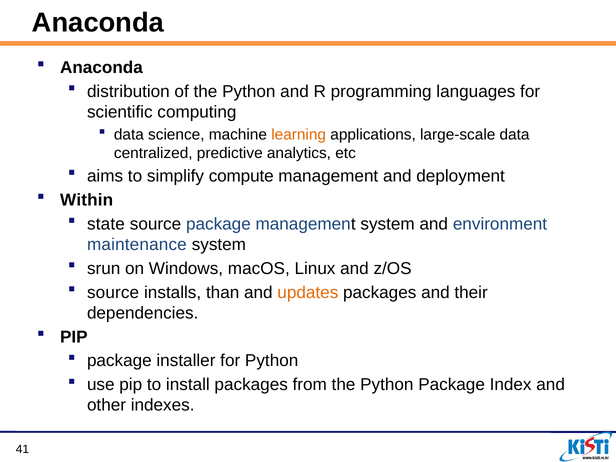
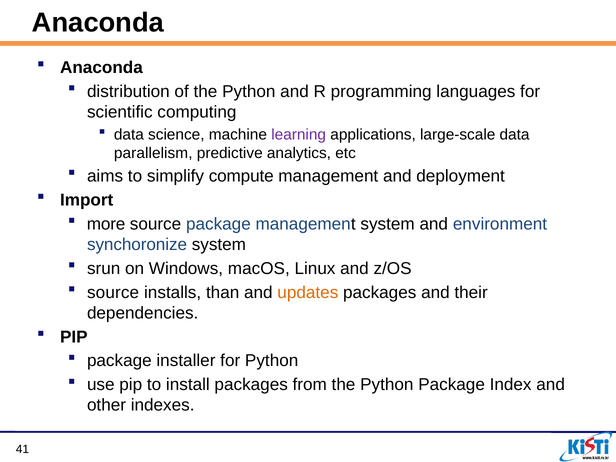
learning colour: orange -> purple (299, 134)
centralized: centralized -> parallelism (153, 153)
Within: Within -> Import (87, 200)
state: state -> more (106, 224)
maintenance: maintenance -> synchoronize (137, 244)
